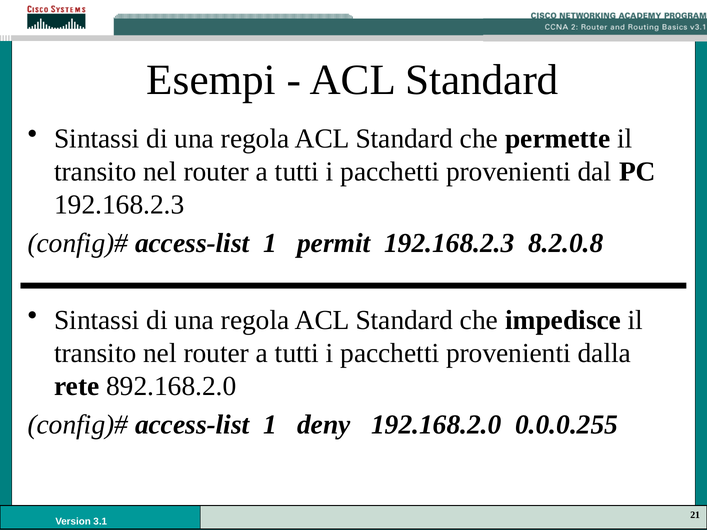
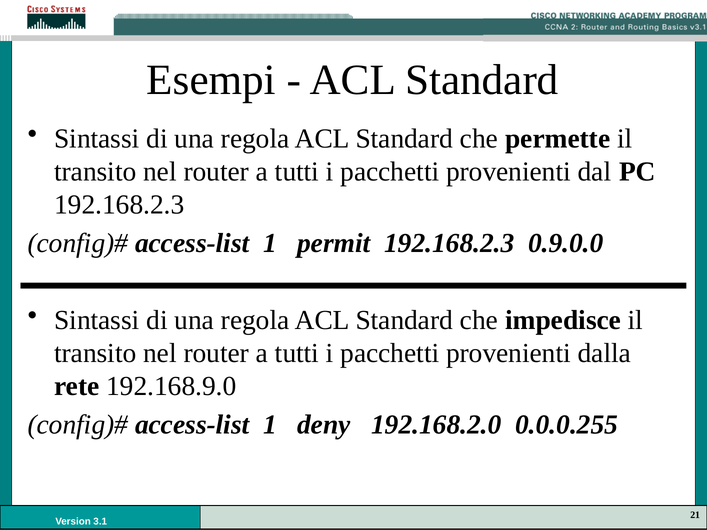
8.2.0.8: 8.2.0.8 -> 0.9.0.0 (566, 243)
892.168.2.0: 892.168.2.0 -> 192.168.9.0 (171, 386)
